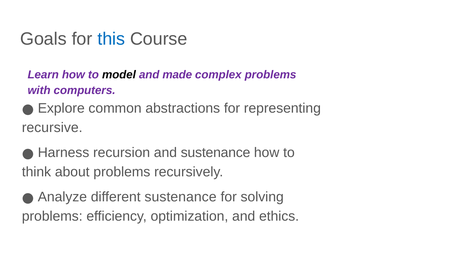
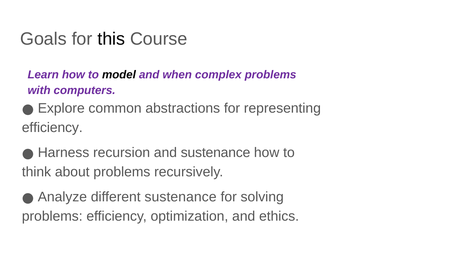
this colour: blue -> black (111, 39)
made: made -> when (177, 75)
recursive: recursive -> efficiency (52, 128)
